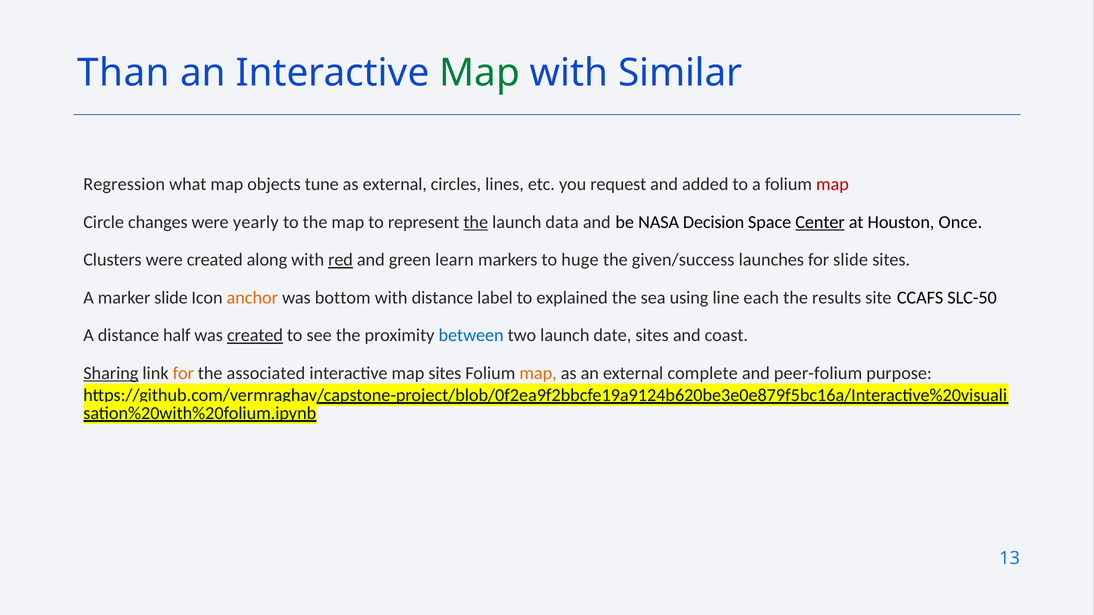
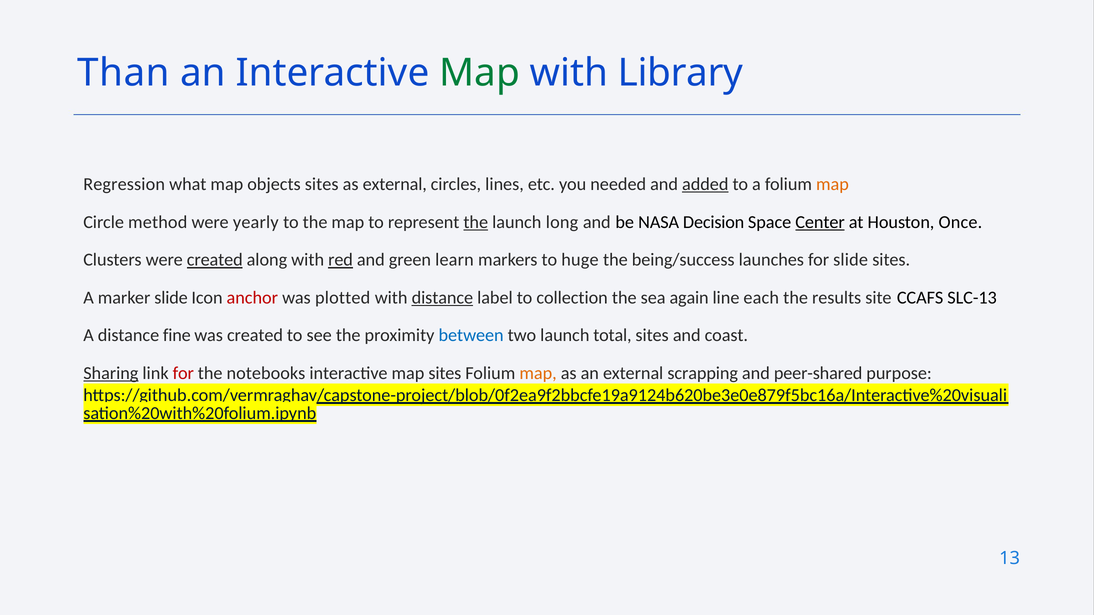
Similar: Similar -> Library (680, 73)
objects tune: tune -> sites (322, 184)
request: request -> needed (618, 184)
added underline: none -> present (705, 184)
map colour: red -> orange (832, 184)
changes: changes -> method (158, 222)
data: data -> long (562, 222)
created underline: none -> present (215, 260)
given/success: given/success -> being/success (683, 260)
anchor colour: orange -> red (252, 298)
bottom: bottom -> plotted (343, 298)
distance underline: none -> present (442, 298)
explained: explained -> collection (572, 298)
using: using -> again (689, 298)
SLC-50: SLC-50 -> SLC-13 (972, 298)
half: half -> fine (177, 336)
created underline: present -> none (255, 336)
date: date -> total (612, 336)
for colour: orange -> red (183, 373)
associated: associated -> notebooks (266, 373)
complete: complete -> scrapping (703, 373)
peer-folium: peer-folium -> peer-shared (818, 373)
